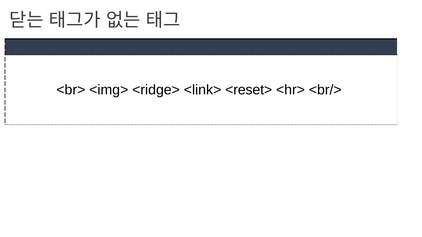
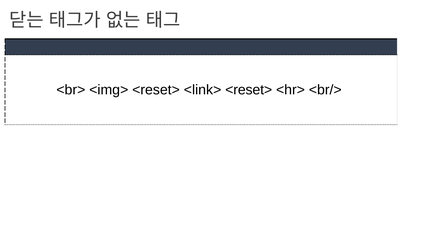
<img> <ridge>: <ridge> -> <reset> (156, 90)
